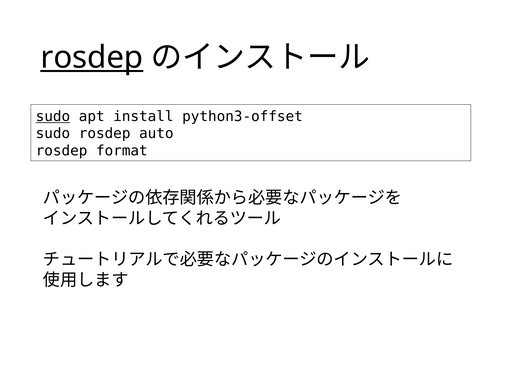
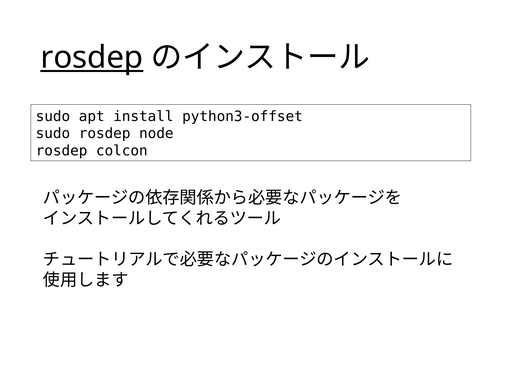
sudo underline: present -> none (53, 117)
auto: auto -> node (156, 134)
format: format -> colcon (122, 151)
